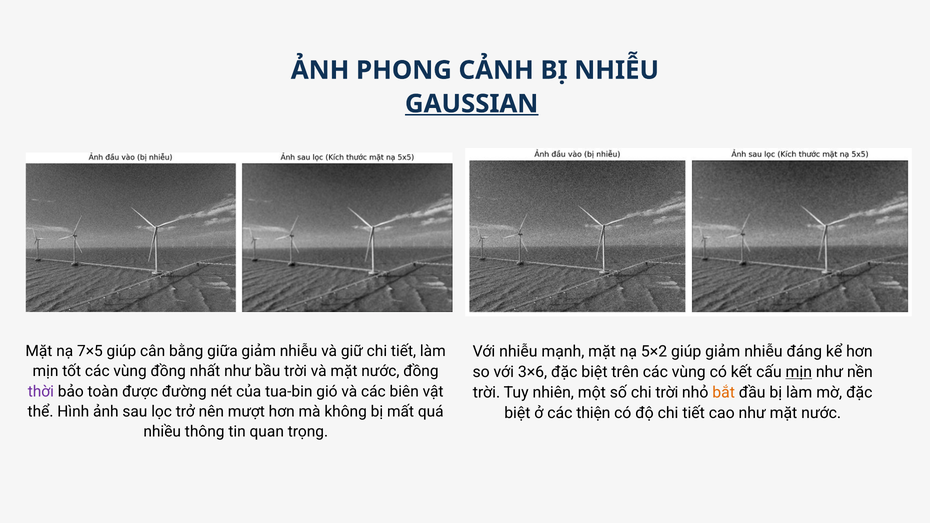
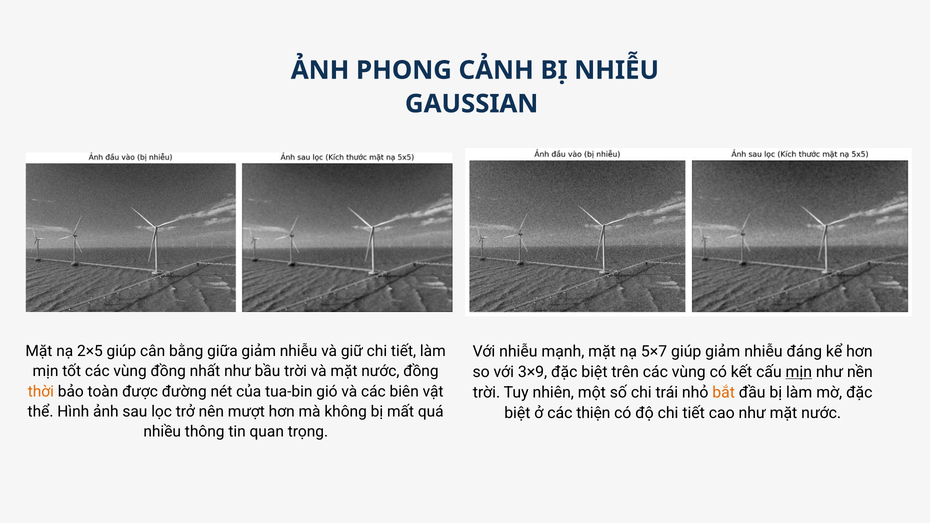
GAUSSIAN underline: present -> none (472, 104)
7×5: 7×5 -> 2×5 (90, 351)
5×2: 5×2 -> 5×7 (654, 351)
3×6: 3×6 -> 3×9 (533, 372)
thời colour: purple -> orange (41, 392)
chi trời: trời -> trái (667, 393)
